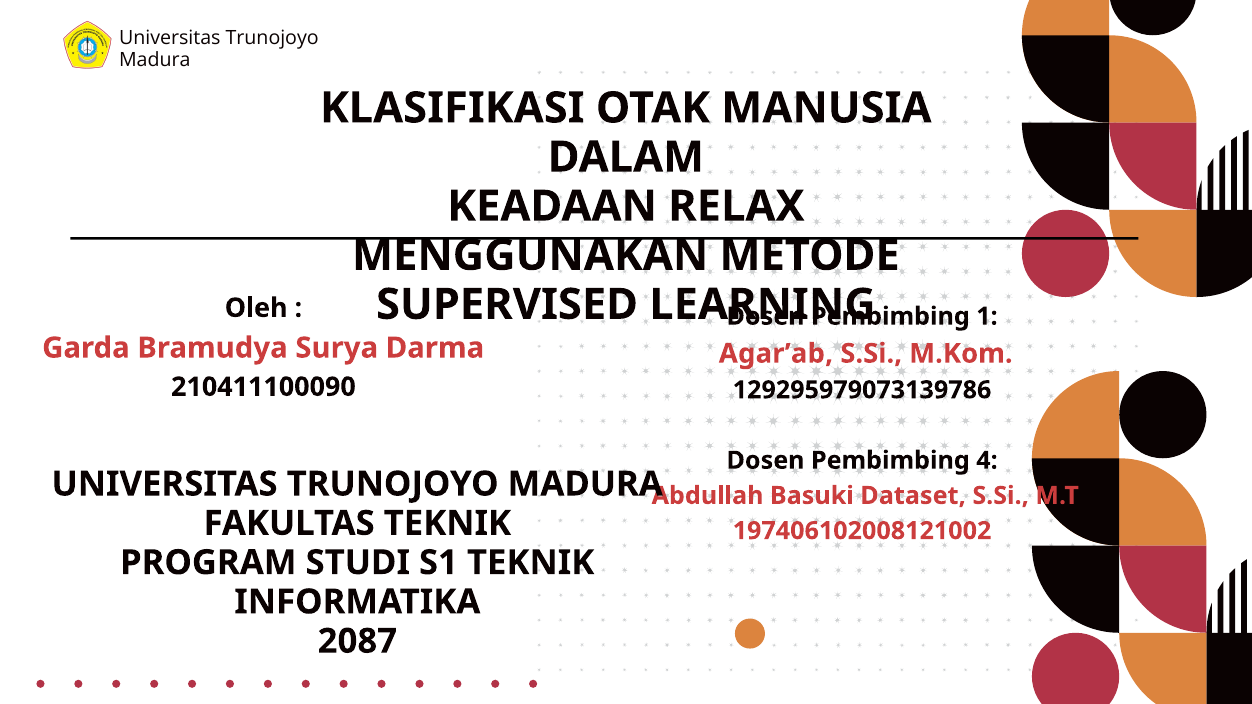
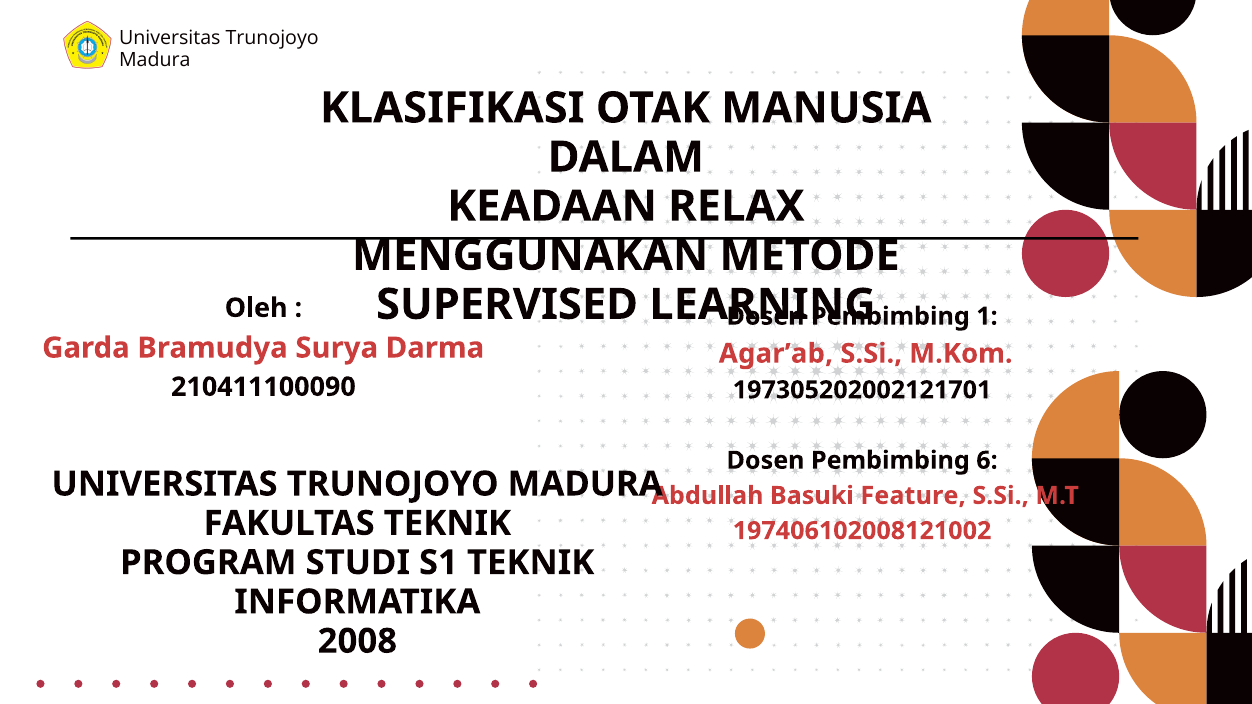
129295979073139786: 129295979073139786 -> 197305202002121701 (862, 390)
4: 4 -> 6 (987, 461)
Dataset: Dataset -> Feature (913, 496)
2087: 2087 -> 2008 (357, 641)
